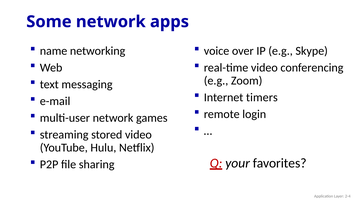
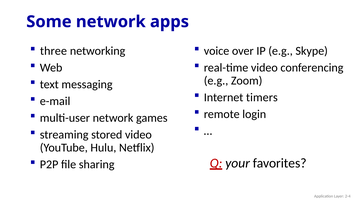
name: name -> three (53, 51)
